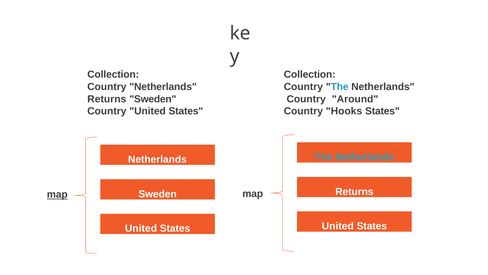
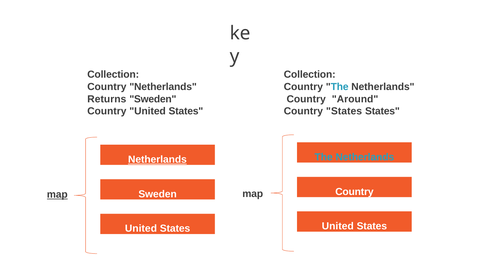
Country Hooks: Hooks -> States (344, 111)
Netherlands underline: none -> present (157, 159)
Returns: Returns -> Country (354, 191)
